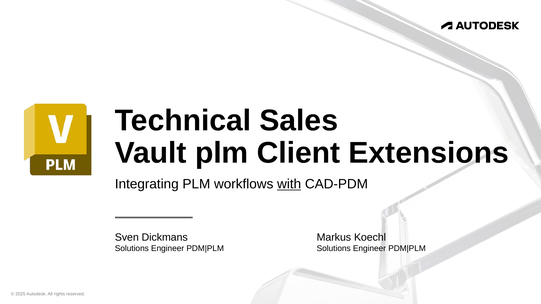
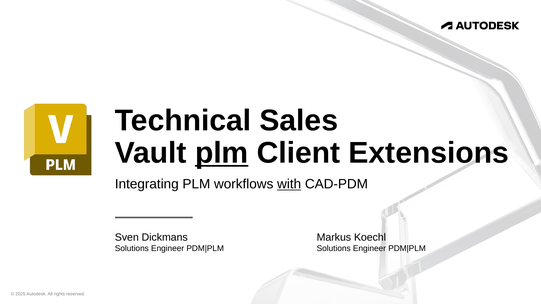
plm underline: none -> present (222, 153)
